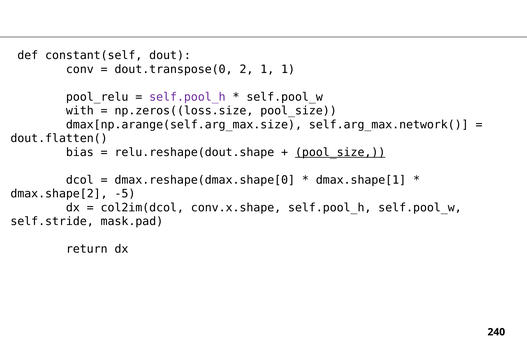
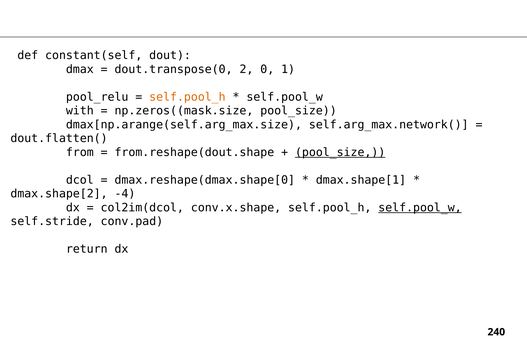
conv: conv -> dmax (80, 69)
2 1: 1 -> 0 (267, 69)
self.pool_h colour: purple -> orange (187, 97)
np.zeros((loss.size: np.zeros((loss.size -> np.zeros((mask.size (184, 111)
bias: bias -> from (80, 152)
relu.reshape(dout.shape: relu.reshape(dout.shape -> from.reshape(dout.shape (194, 152)
-5: -5 -> -4 (125, 194)
self.pool_w underline: none -> present (420, 208)
mask.pad: mask.pad -> conv.pad (132, 222)
